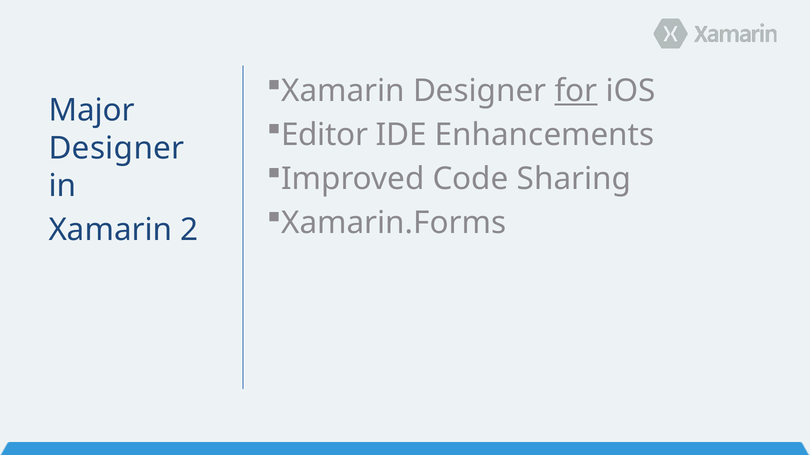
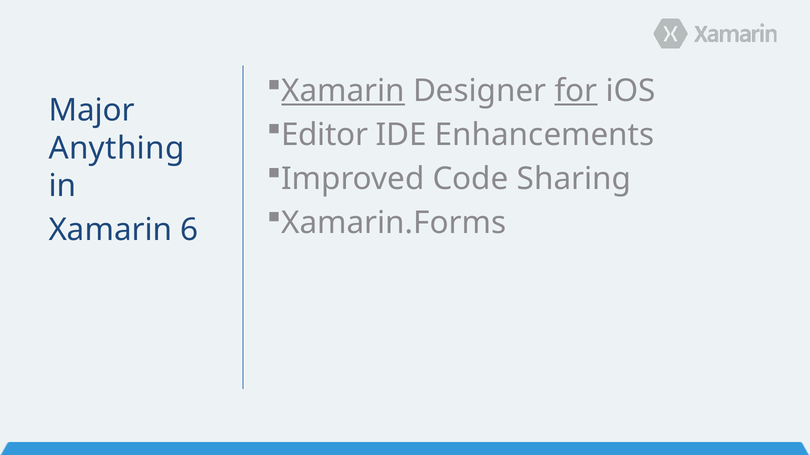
Xamarin underline: none -> present (343, 91)
Designer: Designer -> Anything (117, 148)
2: 2 -> 6 (189, 230)
